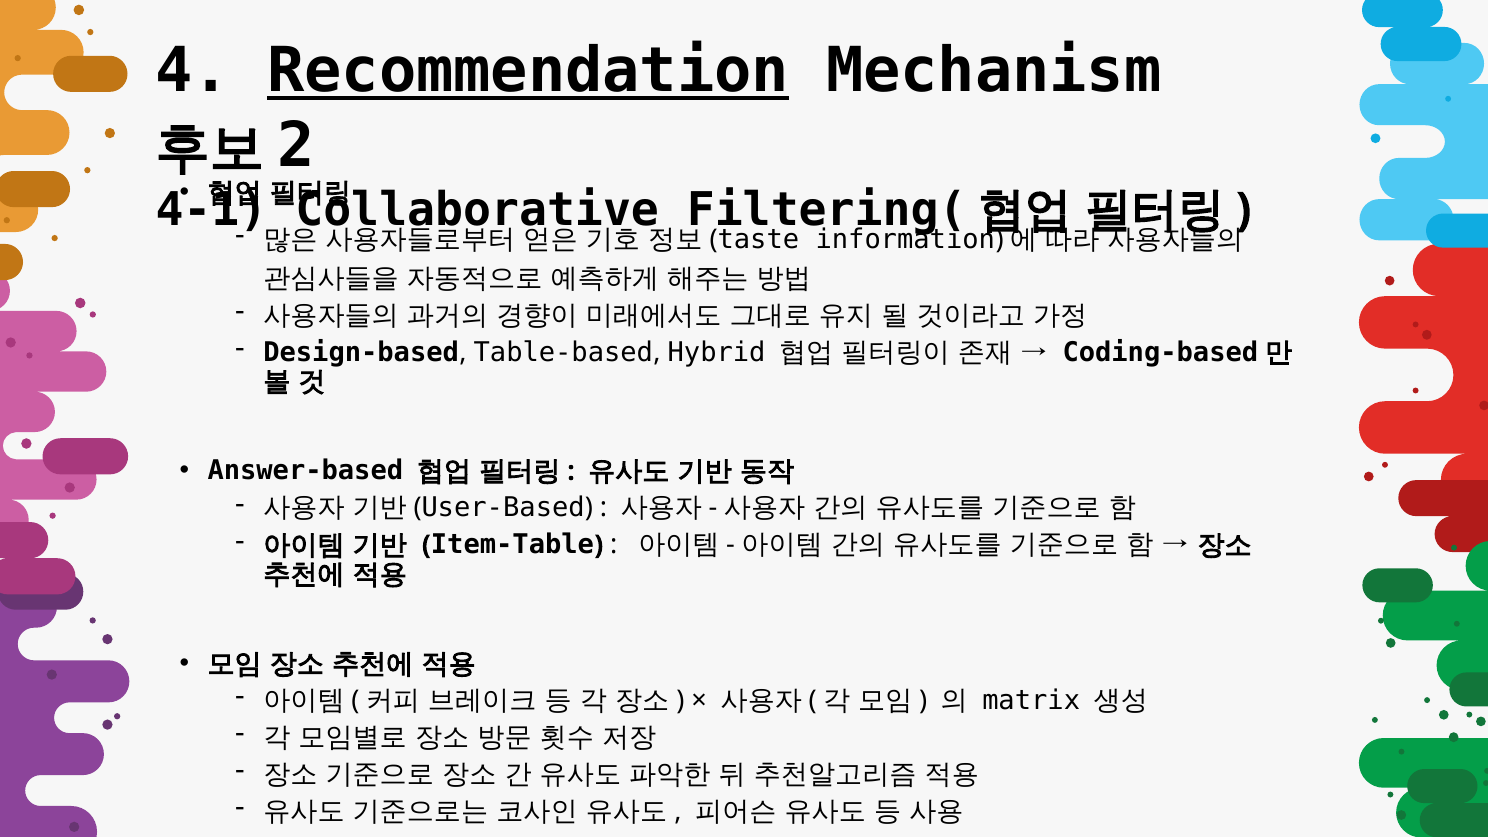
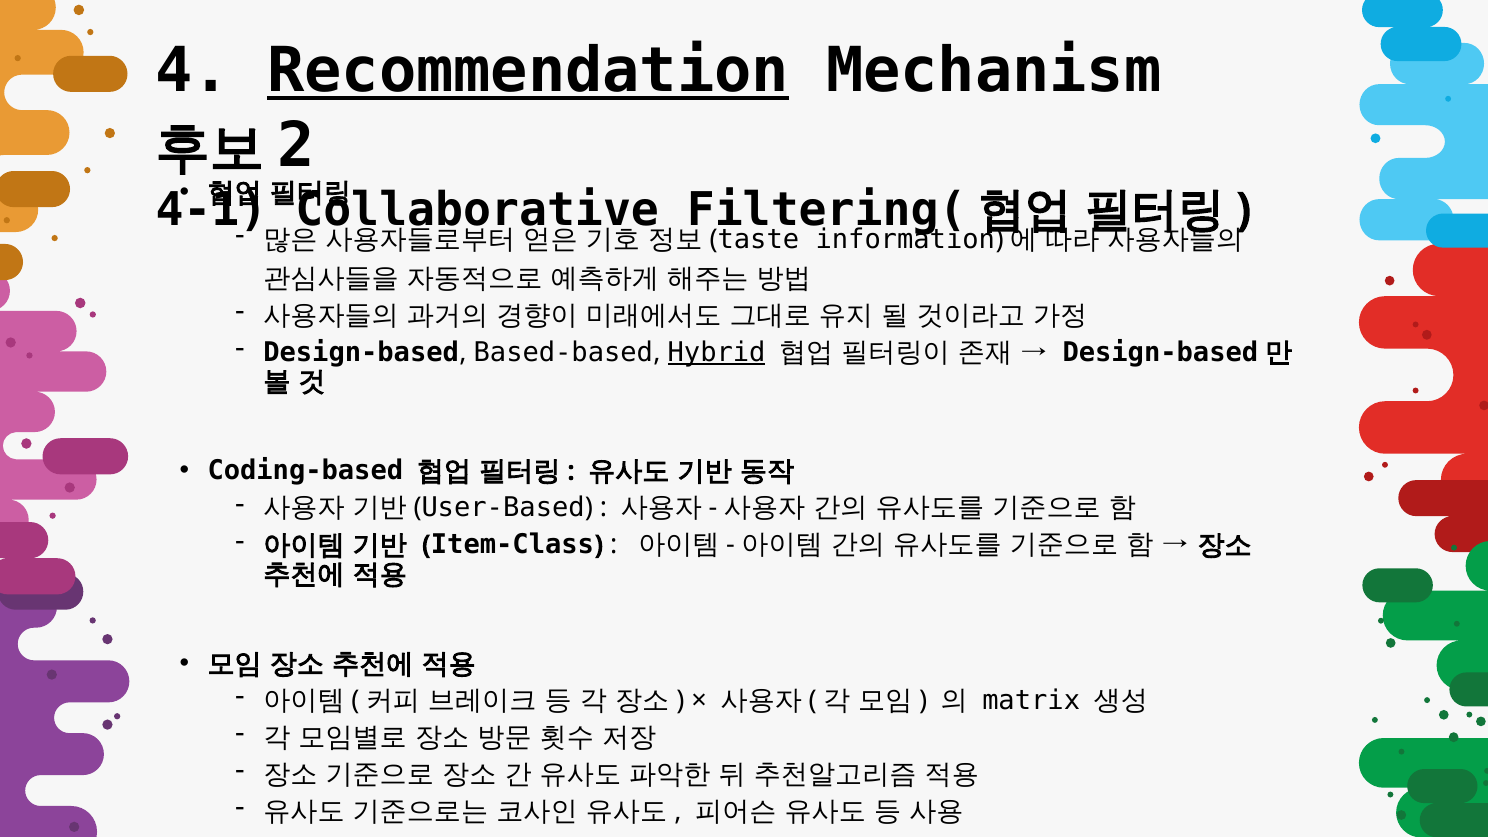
Table-based: Table-based -> Based-based (563, 352)
Hybrid underline: none -> present (717, 352)
Coding-based: Coding-based -> Design-based (1160, 352)
Answer-based: Answer-based -> Coding-based (305, 471)
Item-Table: Item-Table -> Item-Class (512, 545)
